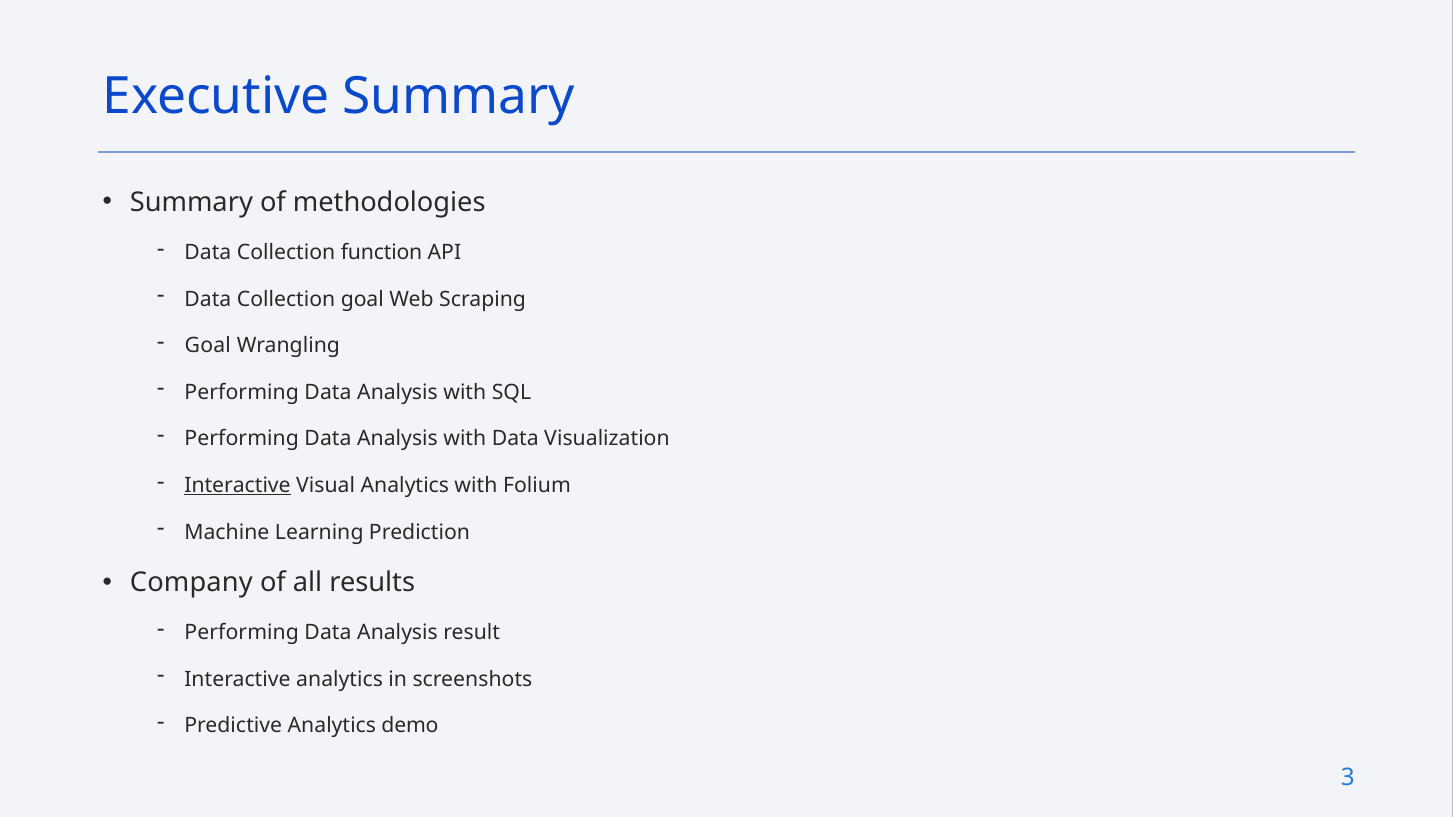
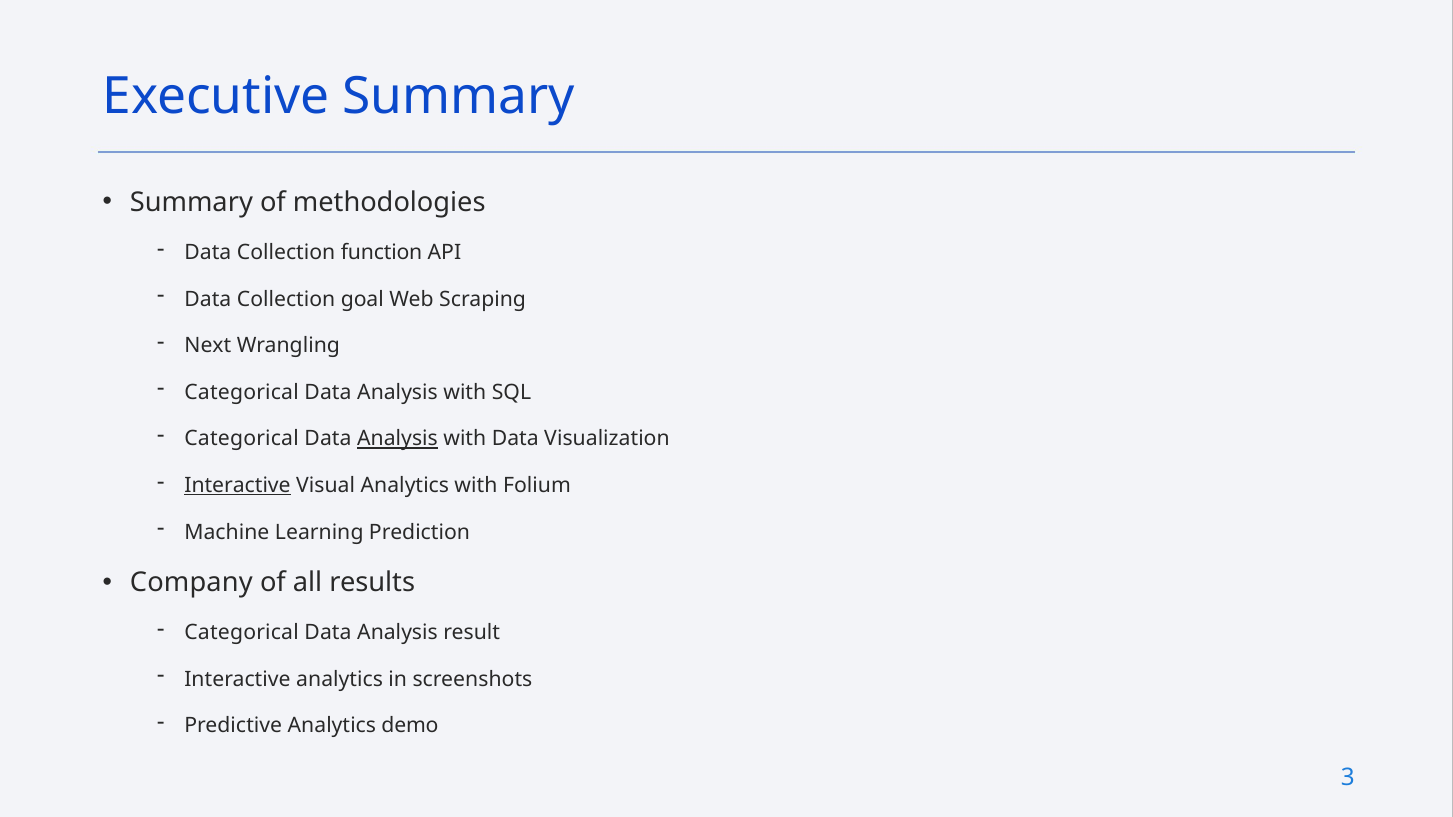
Goal: Goal -> Next (208, 346)
Performing: Performing -> Categorical (242, 392)
Performing: Performing -> Categorical (242, 439)
Analysis underline: none -> present (397, 439)
Performing: Performing -> Categorical (242, 633)
